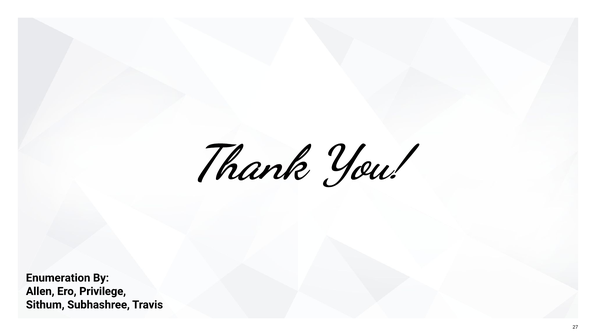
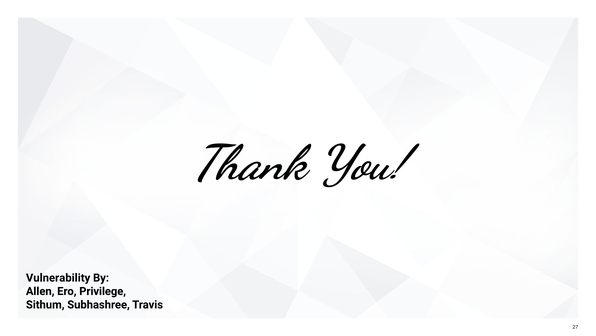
Enumeration: Enumeration -> Vulnerability (58, 277)
